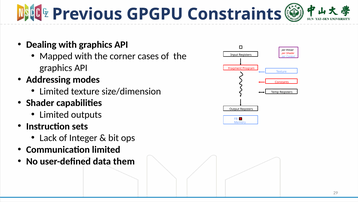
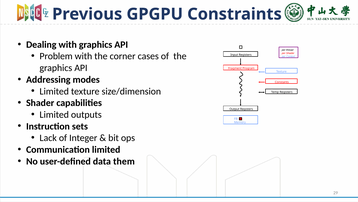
Mapped: Mapped -> Problem (56, 56)
